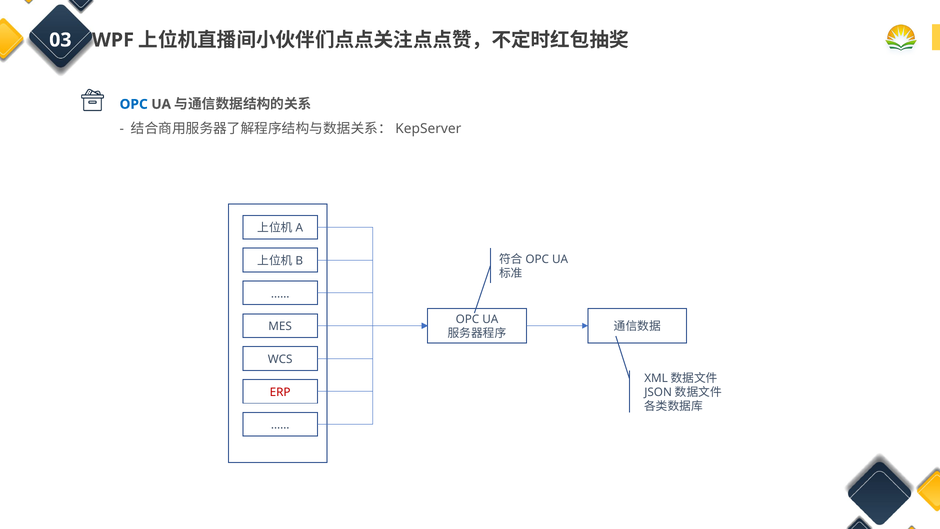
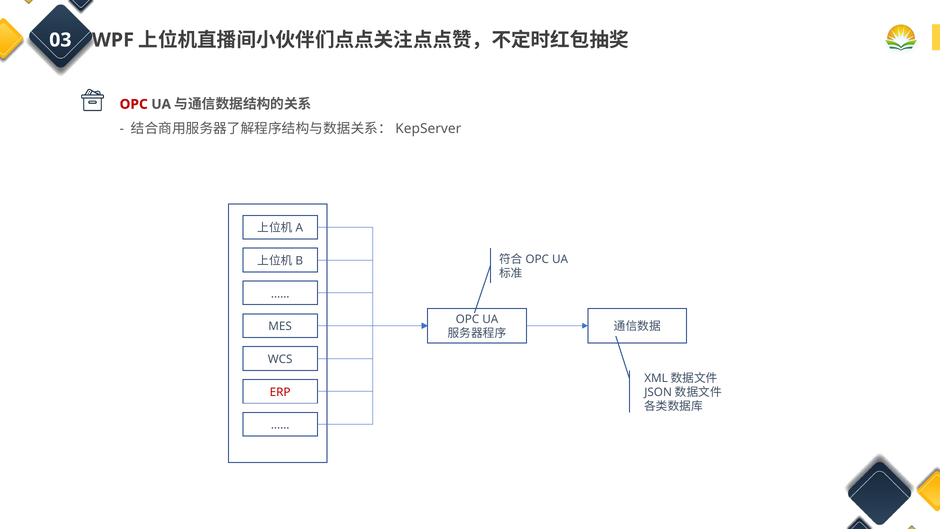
OPC colour: blue -> red (134, 104)
